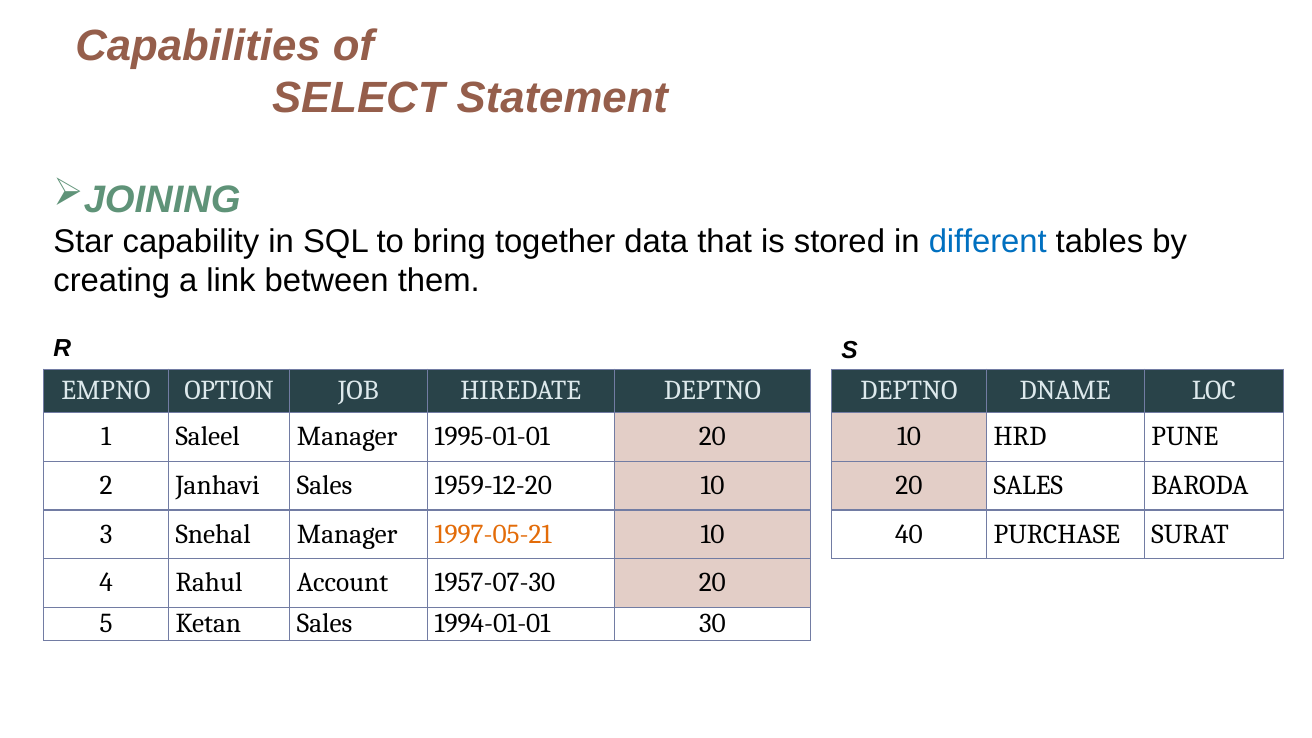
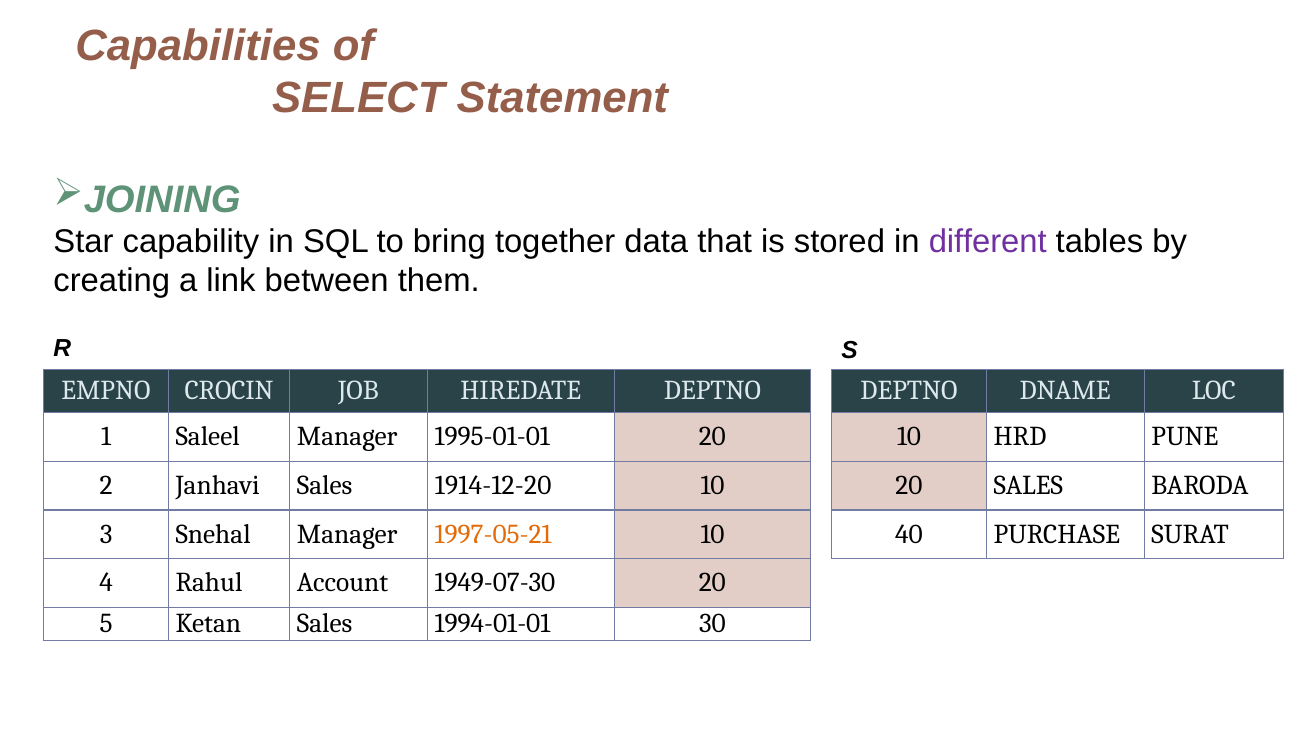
different colour: blue -> purple (988, 242)
OPTION: OPTION -> CROCIN (229, 391)
1959-12-20: 1959-12-20 -> 1914-12-20 (493, 485)
1957-07-30: 1957-07-30 -> 1949-07-30 (495, 583)
